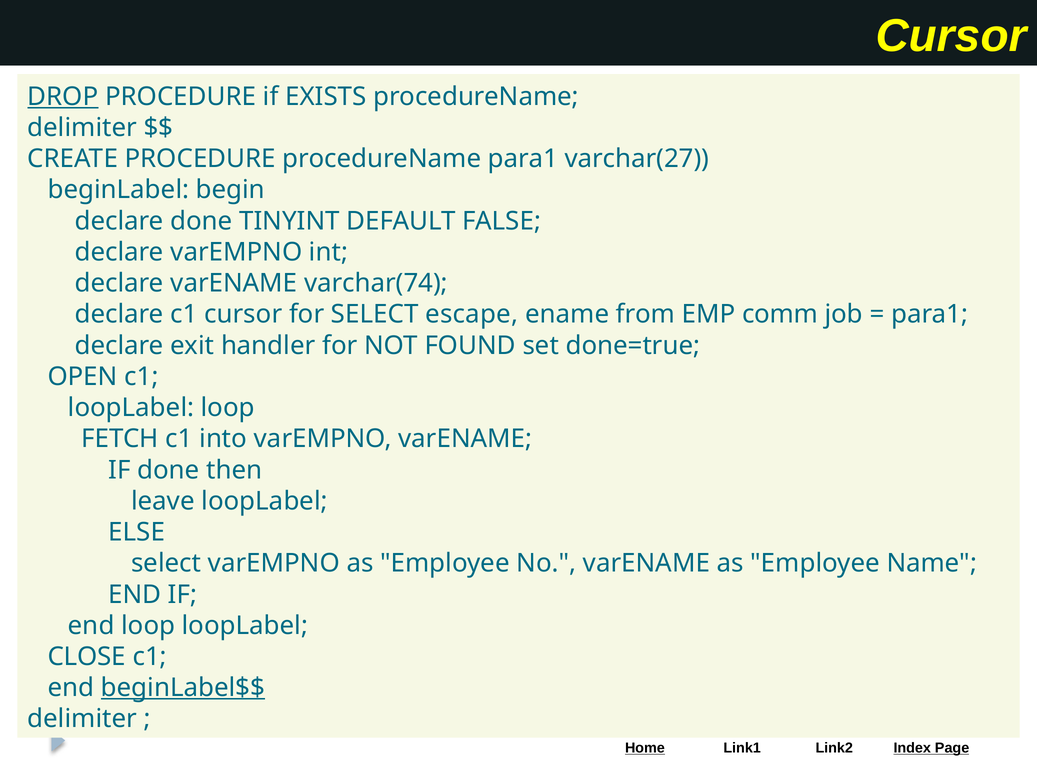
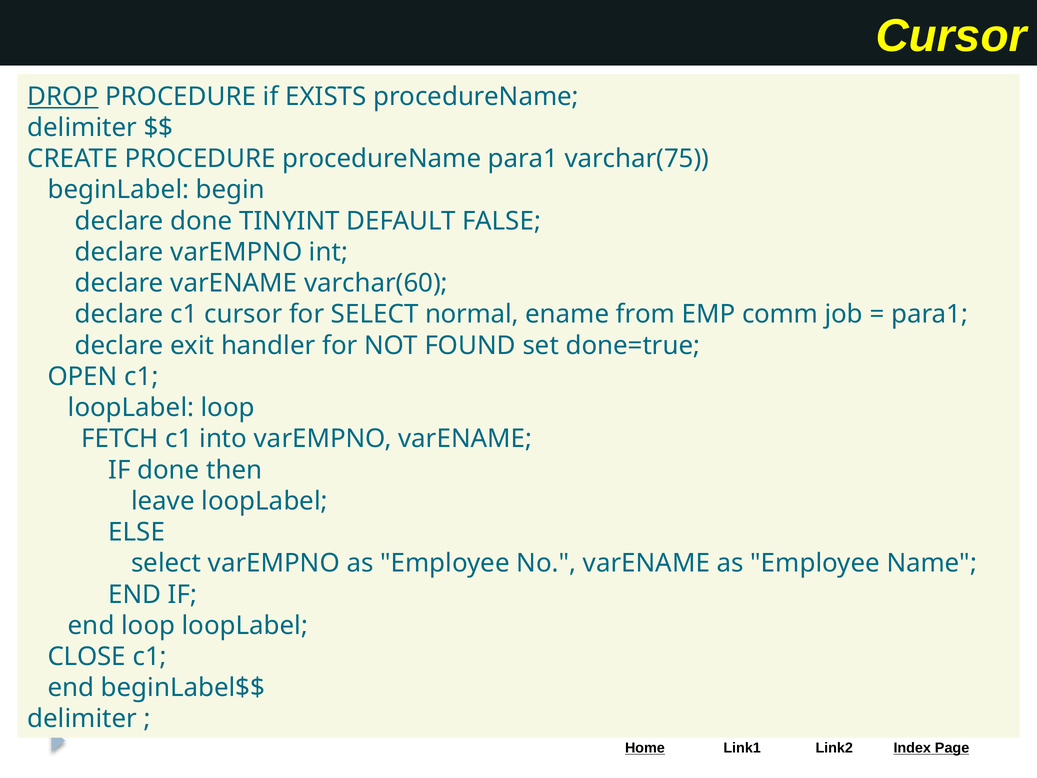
varchar(27: varchar(27 -> varchar(75 (637, 159)
varchar(74: varchar(74 -> varchar(60 (376, 283)
escape: escape -> normal (472, 314)
beginLabel$$ underline: present -> none (183, 688)
